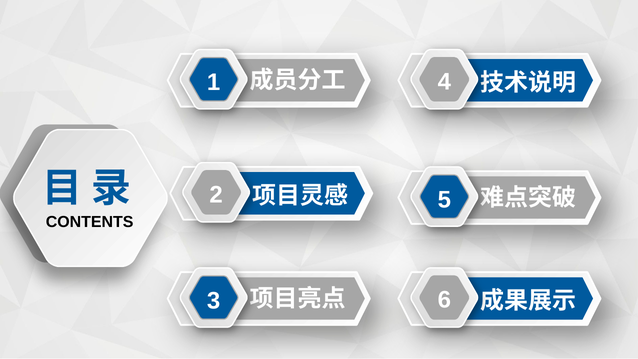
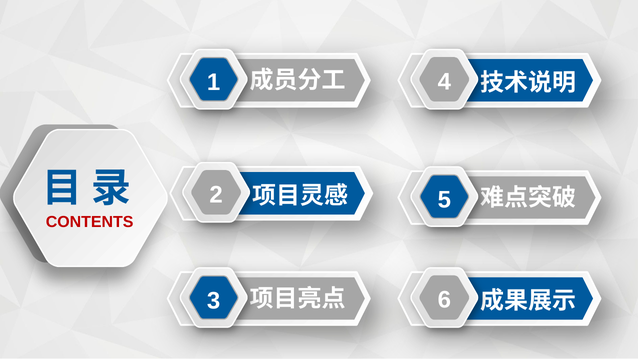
CONTENTS colour: black -> red (90, 222)
